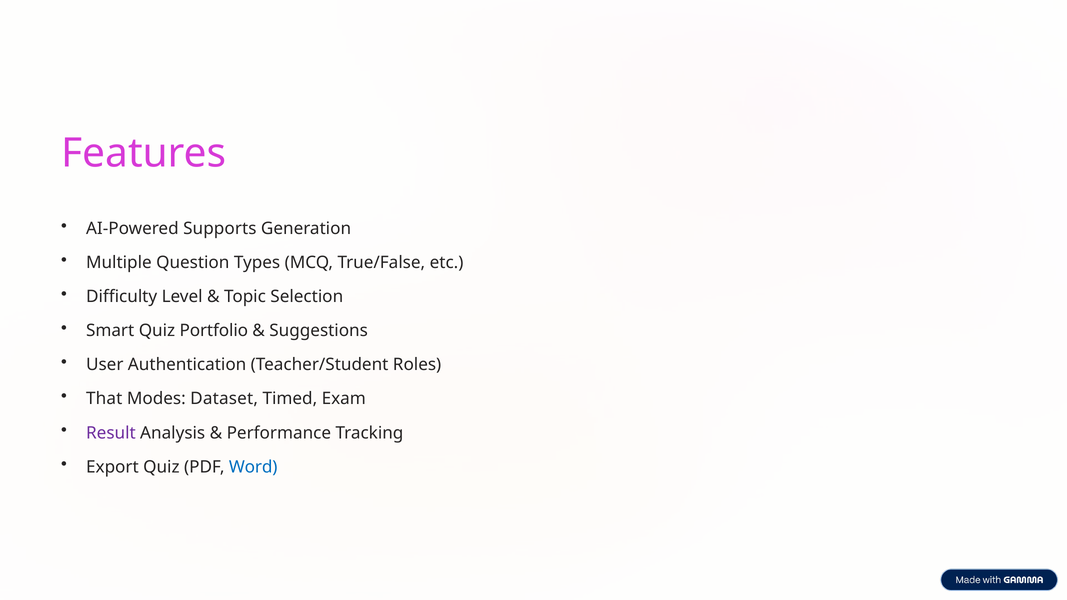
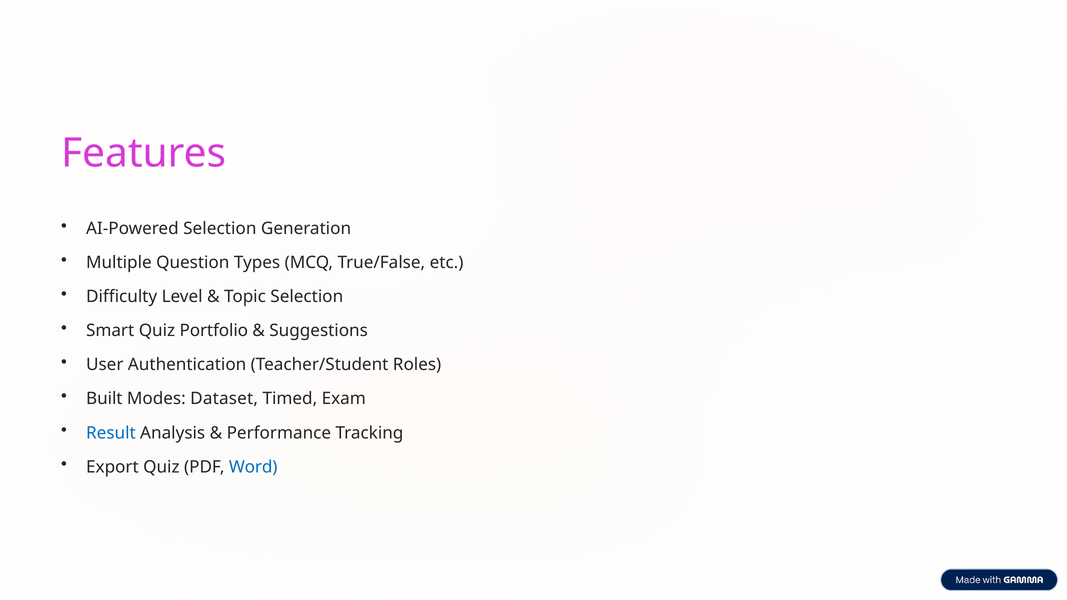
AI-Powered Supports: Supports -> Selection (220, 229)
That: That -> Built (104, 399)
Result colour: purple -> blue (111, 433)
